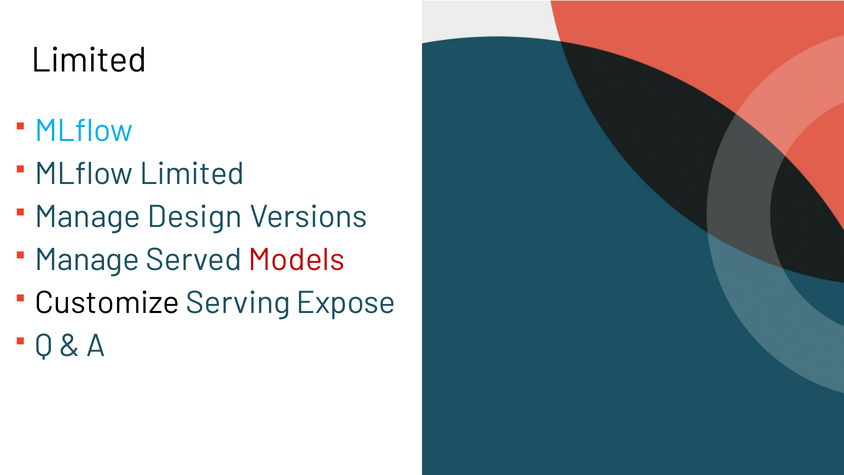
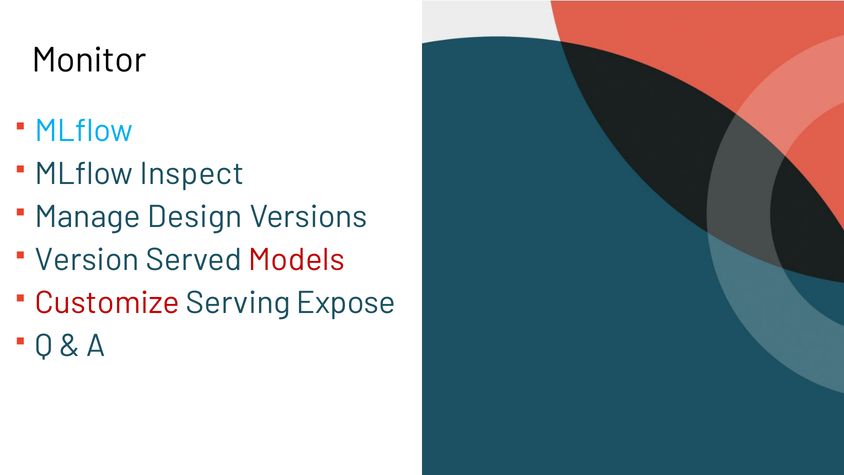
Limited: Limited -> Monitor (89, 60)
MLflow Limited: Limited -> Inspect (192, 174)
Manage: Manage -> Version (87, 260)
Customize colour: black -> red (107, 303)
